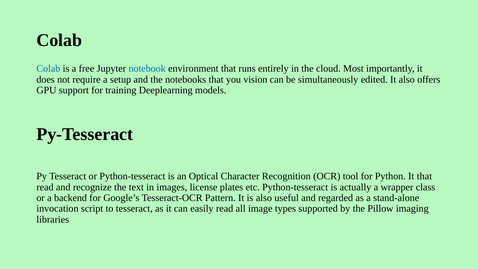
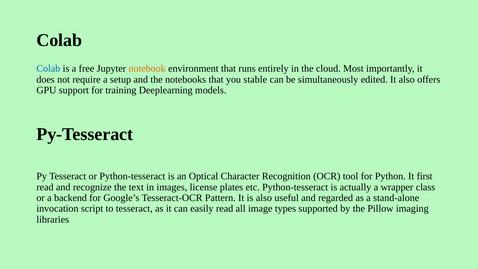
notebook colour: blue -> orange (147, 69)
vision: vision -> stable (255, 79)
It that: that -> first (425, 176)
